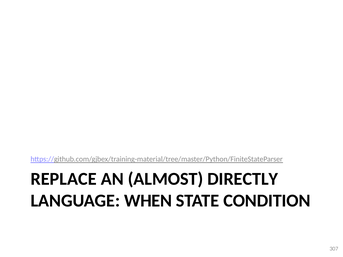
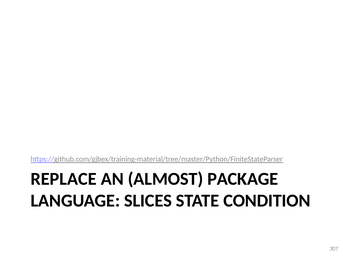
DIRECTLY: DIRECTLY -> PACKAGE (243, 179)
WHEN: WHEN -> SLICES (148, 201)
